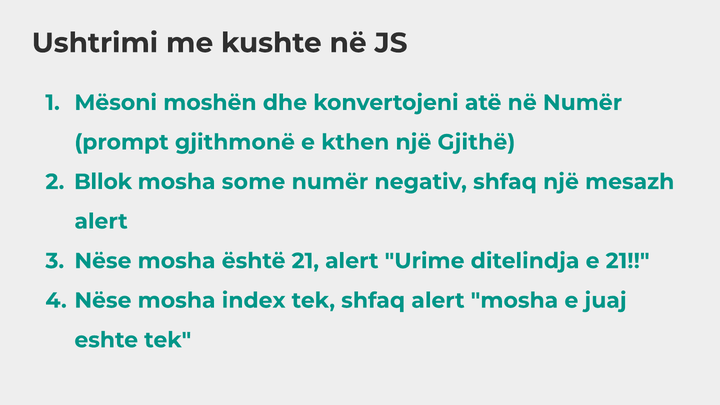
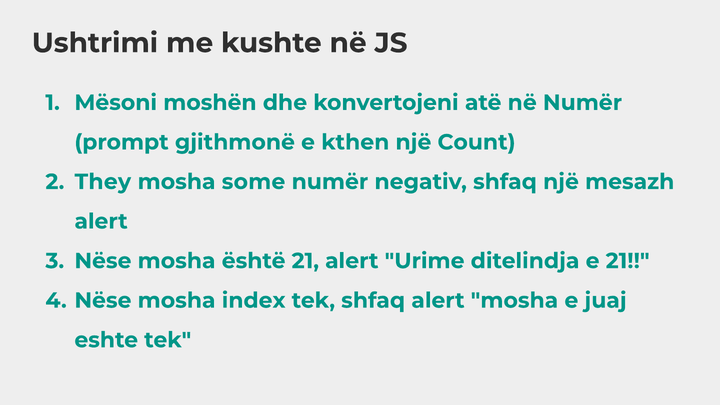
Gjithë: Gjithë -> Count (476, 142)
Bllok: Bllok -> They (103, 182)
